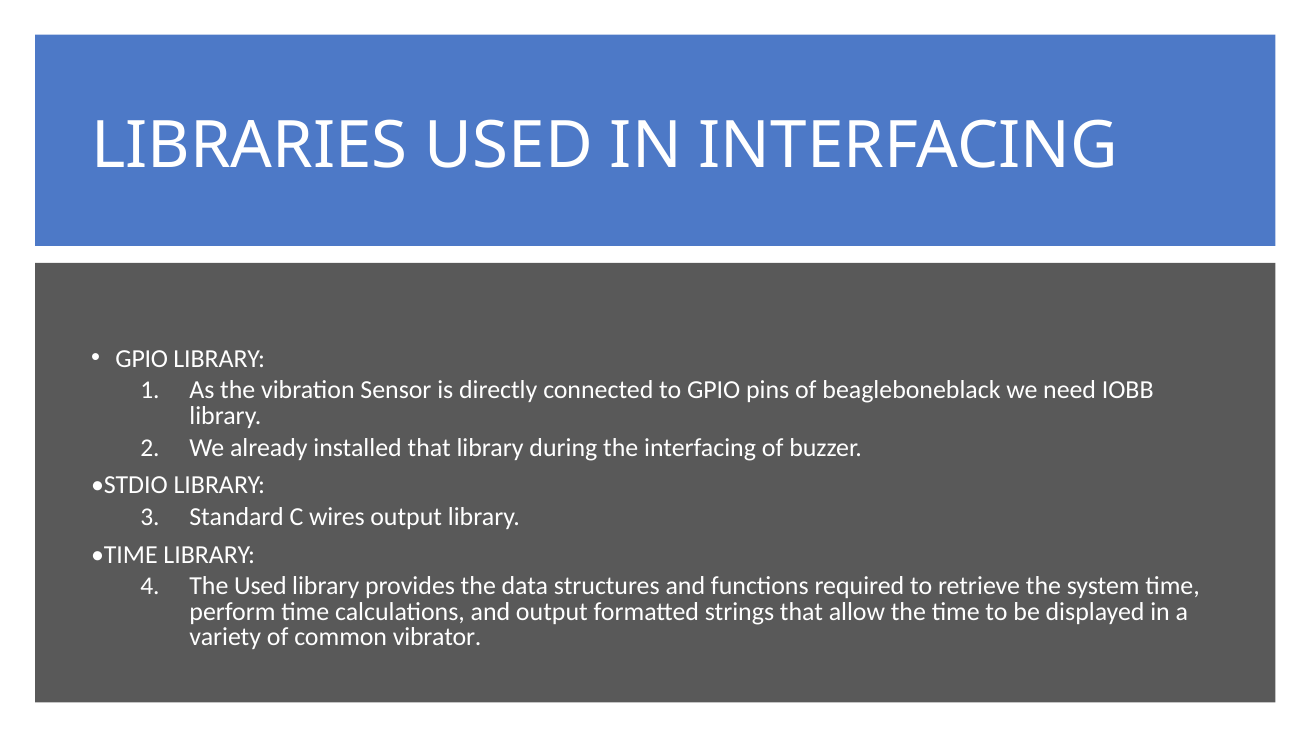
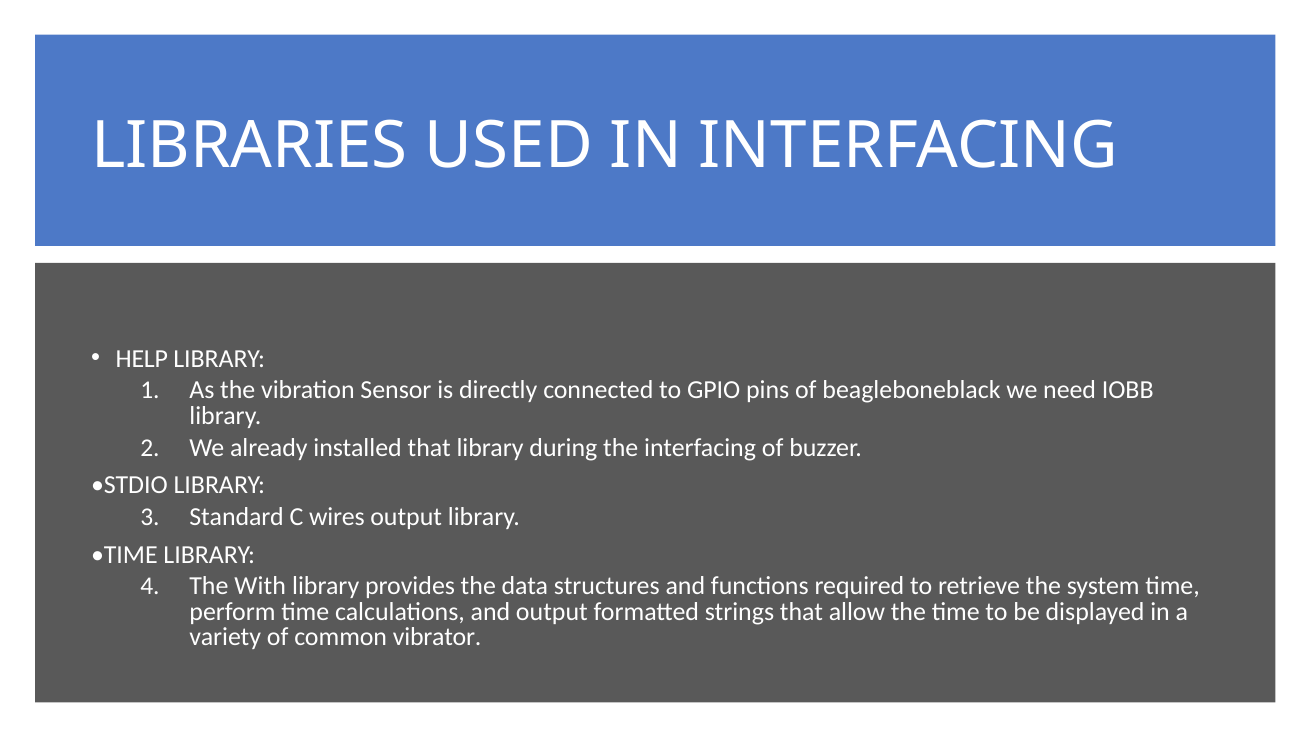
GPIO: GPIO -> HELP (142, 359)
The Used: Used -> With (260, 586)
